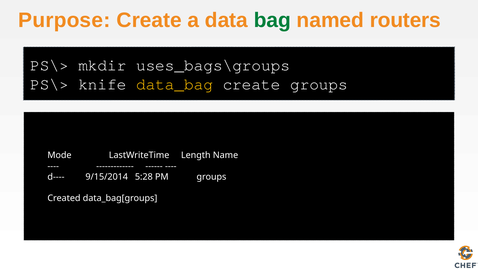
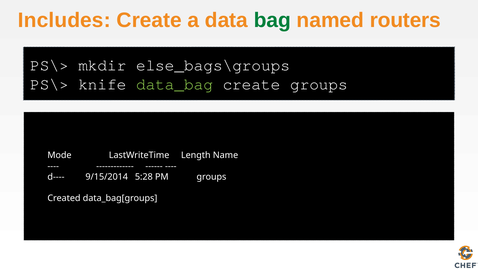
Purpose: Purpose -> Includes (64, 20)
uses_bags\groups: uses_bags\groups -> else_bags\groups (213, 65)
data_bag colour: yellow -> light green (175, 84)
